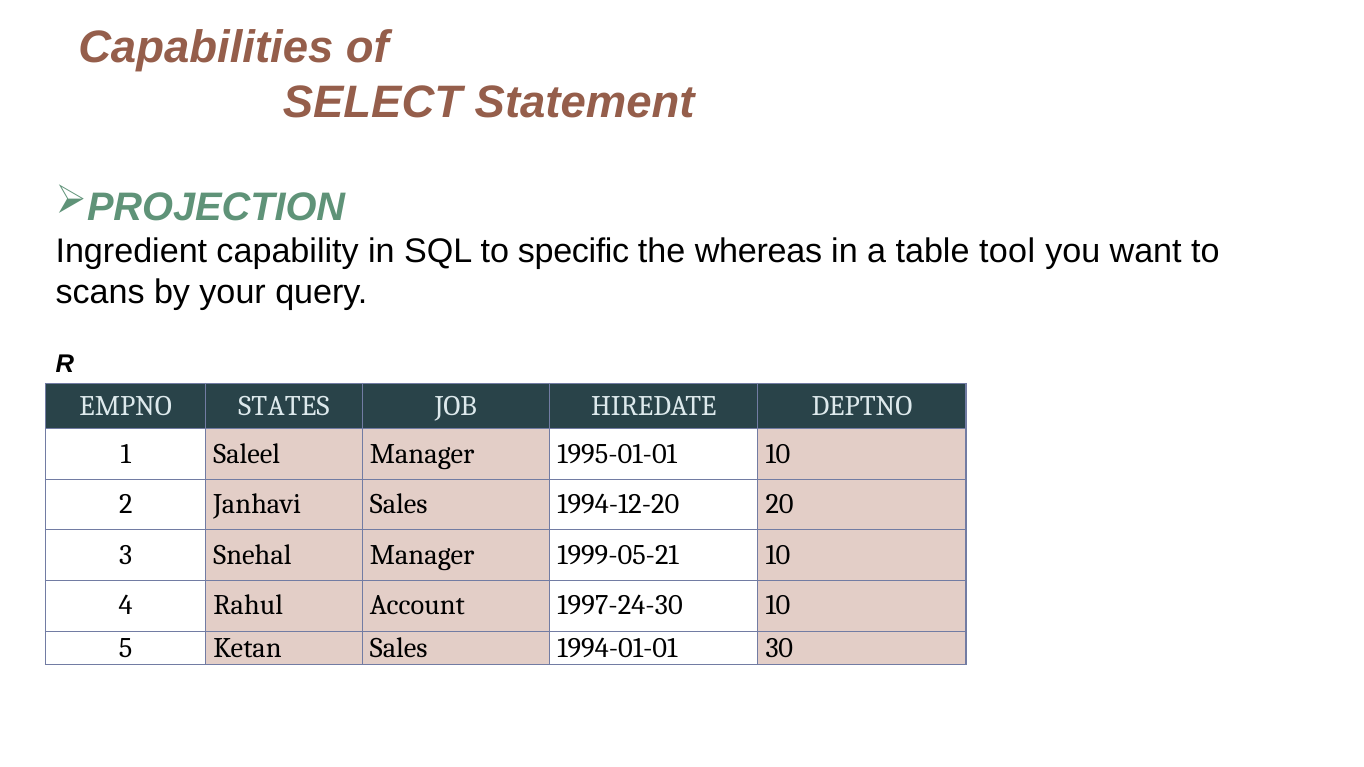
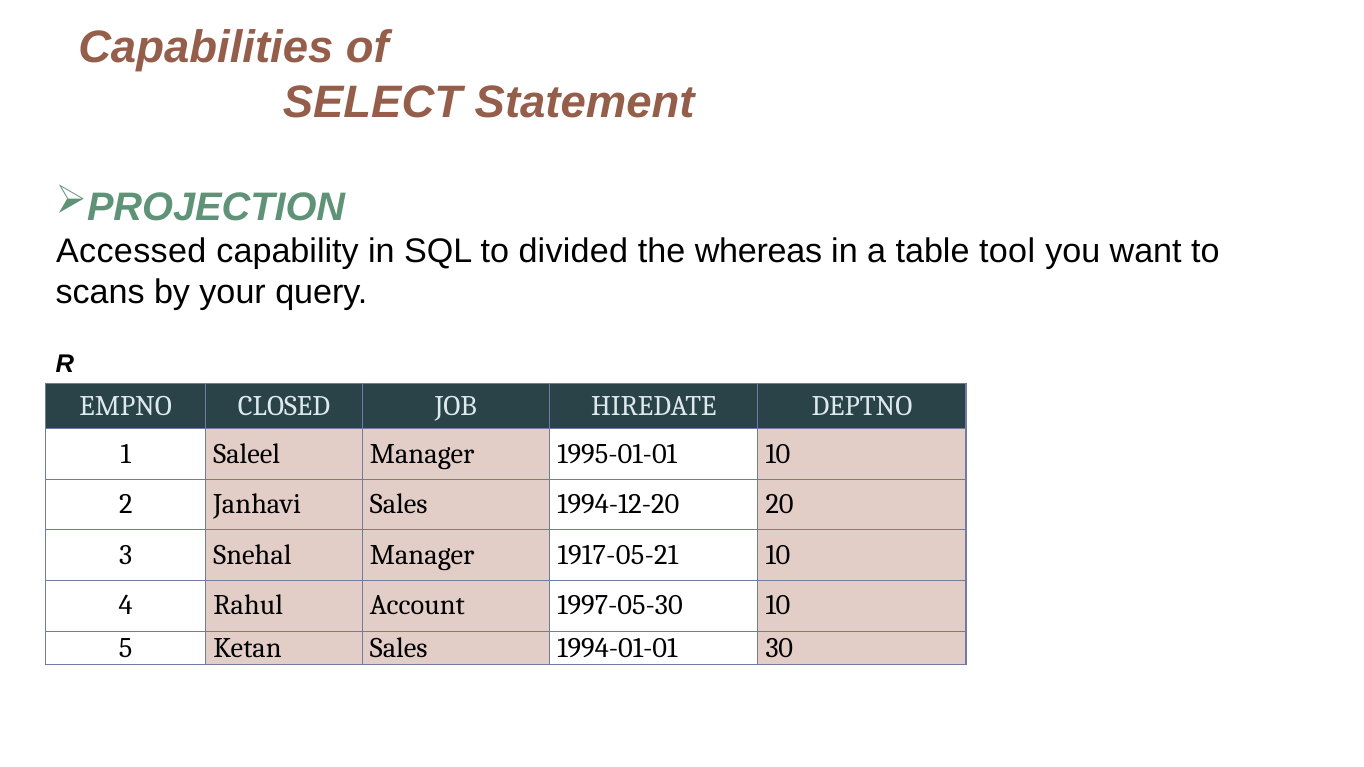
Ingredient: Ingredient -> Accessed (131, 251)
specific: specific -> divided (573, 251)
STATES: STATES -> CLOSED (284, 406)
1999-05-21: 1999-05-21 -> 1917-05-21 (618, 555)
1997-24-30: 1997-24-30 -> 1997-05-30 (620, 606)
